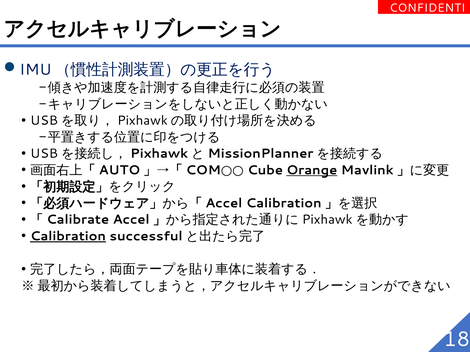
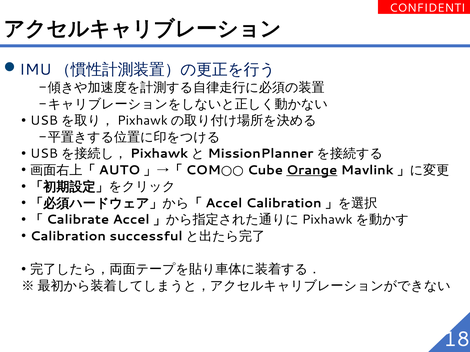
Calibration underline: present -> none (68, 237)
